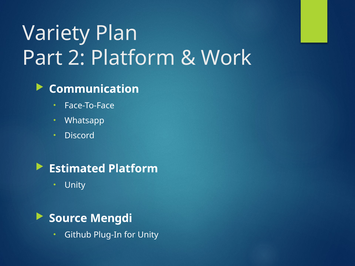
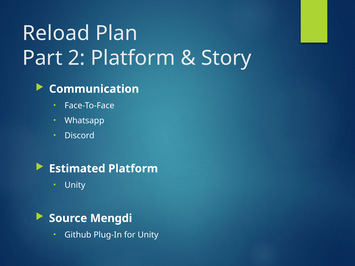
Variety: Variety -> Reload (56, 33)
Work: Work -> Story (226, 58)
